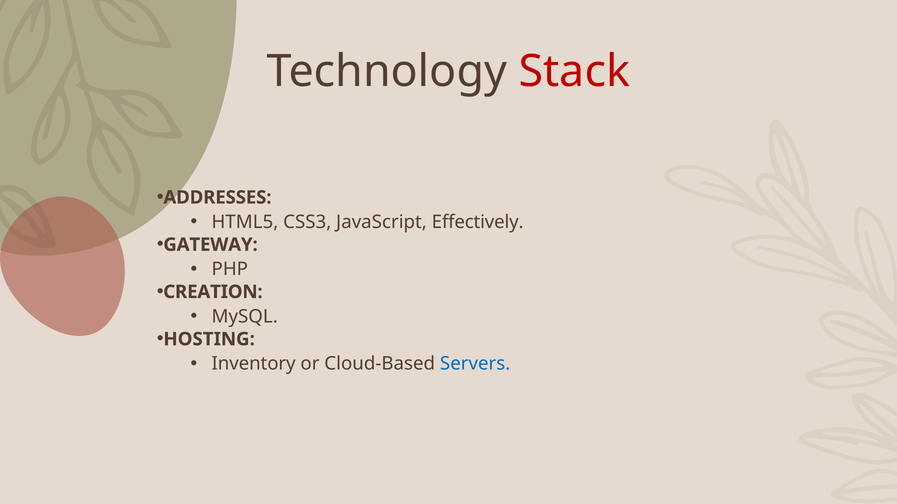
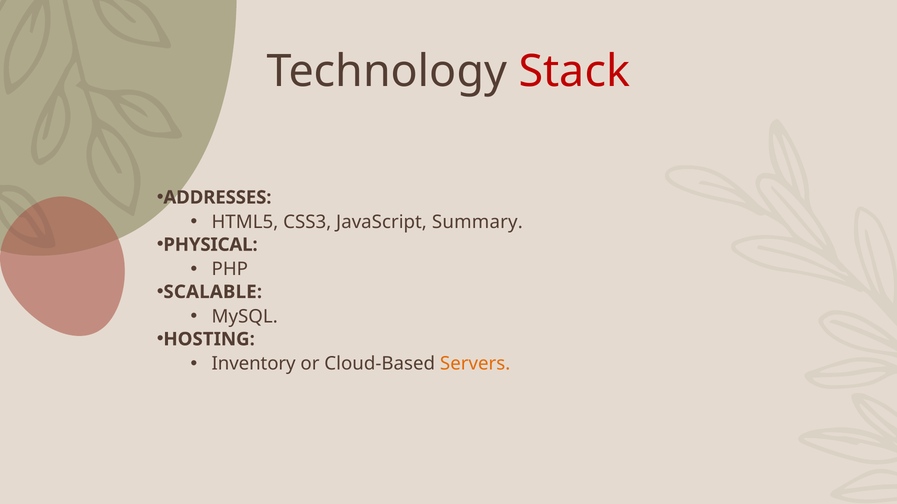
Effectively: Effectively -> Summary (477, 222)
GATEWAY: GATEWAY -> PHYSICAL (211, 245)
CREATION: CREATION -> SCALABLE (213, 292)
Servers colour: blue -> orange (475, 364)
